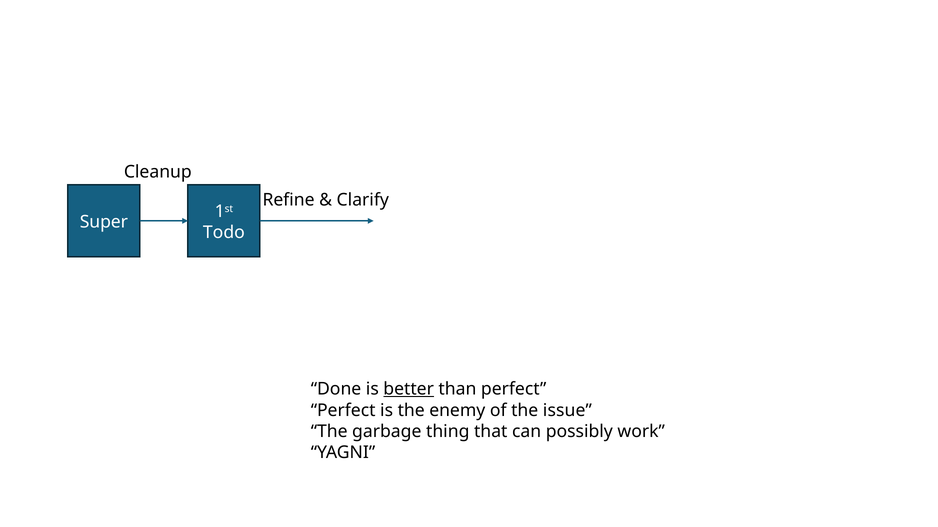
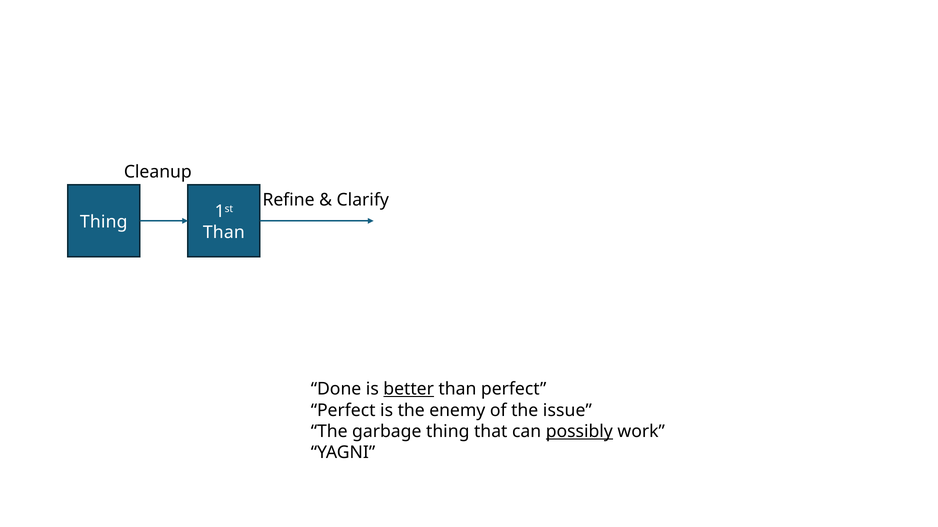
Super: Super -> Thing (104, 222)
Todo: Todo -> Than (224, 233)
possibly underline: none -> present (579, 432)
